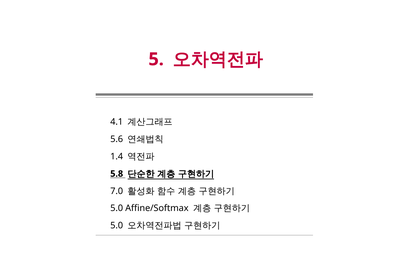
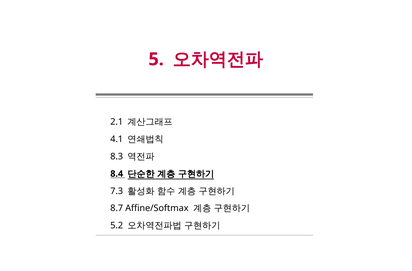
4.1: 4.1 -> 2.1 (117, 122)
5.6: 5.6 -> 4.1 (117, 139)
1.4: 1.4 -> 8.3 (117, 156)
5.8: 5.8 -> 8.4 (117, 174)
7.0: 7.0 -> 7.3 (117, 191)
5.0: 5.0 -> 8.7 (117, 208)
5.0: 5.0 -> 5.2 (117, 225)
